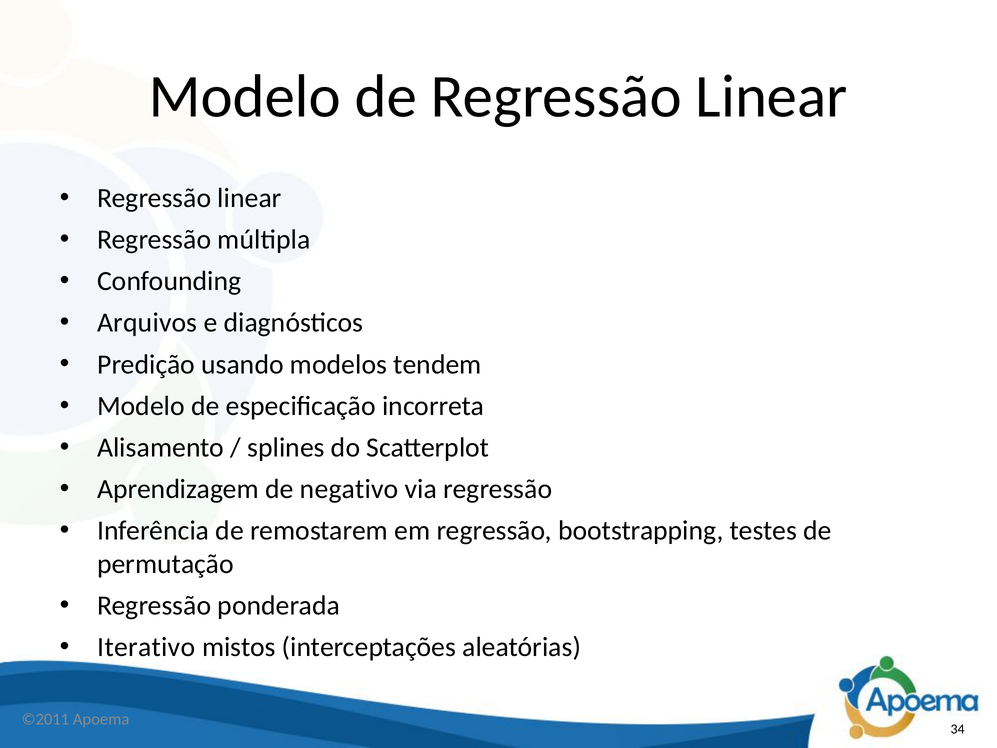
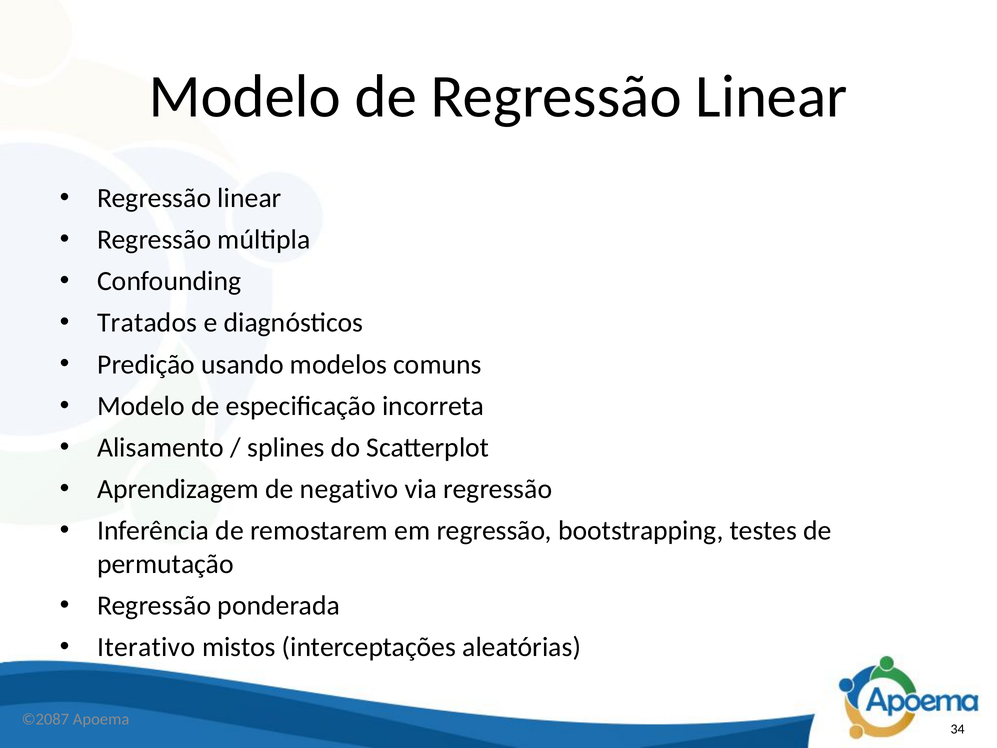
Arquivos: Arquivos -> Tratados (147, 323)
tendem: tendem -> comuns (437, 364)
©2011: ©2011 -> ©2087 (45, 719)
